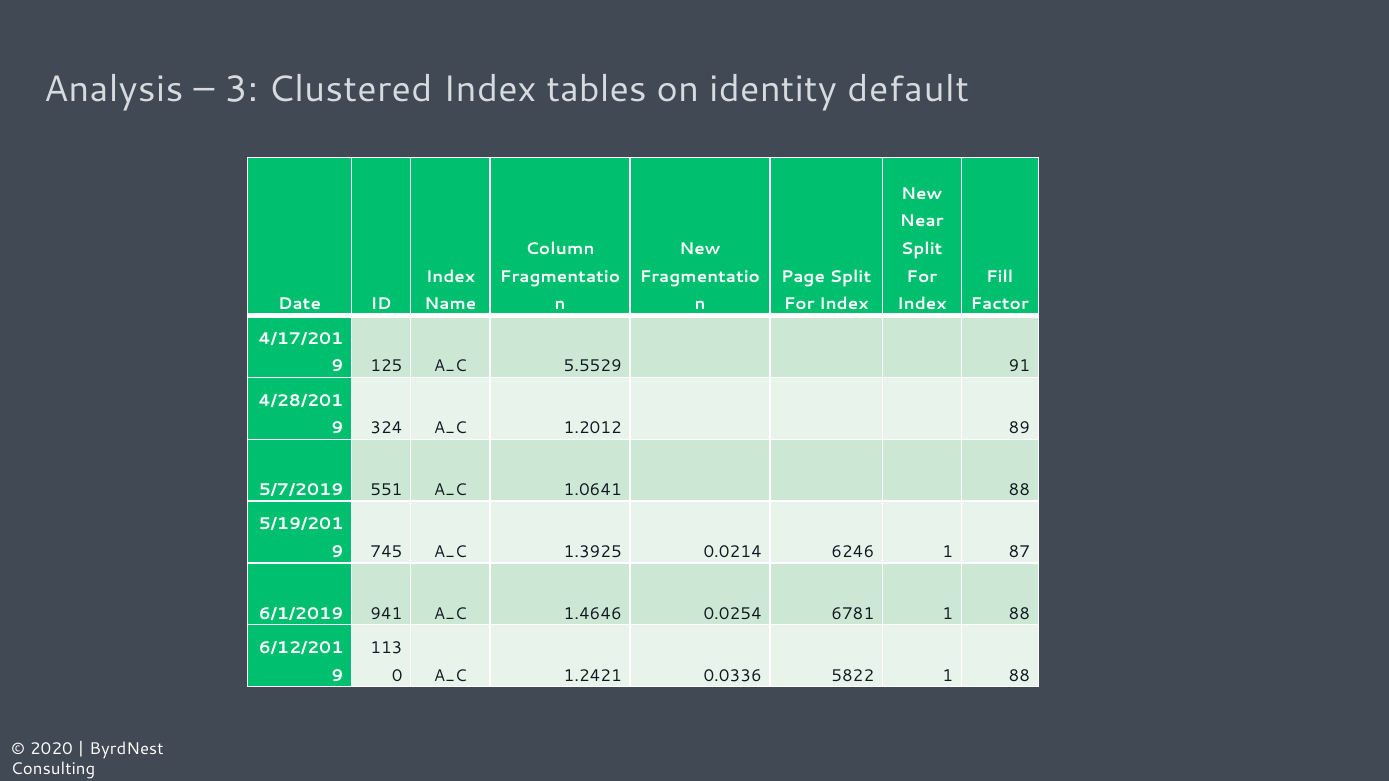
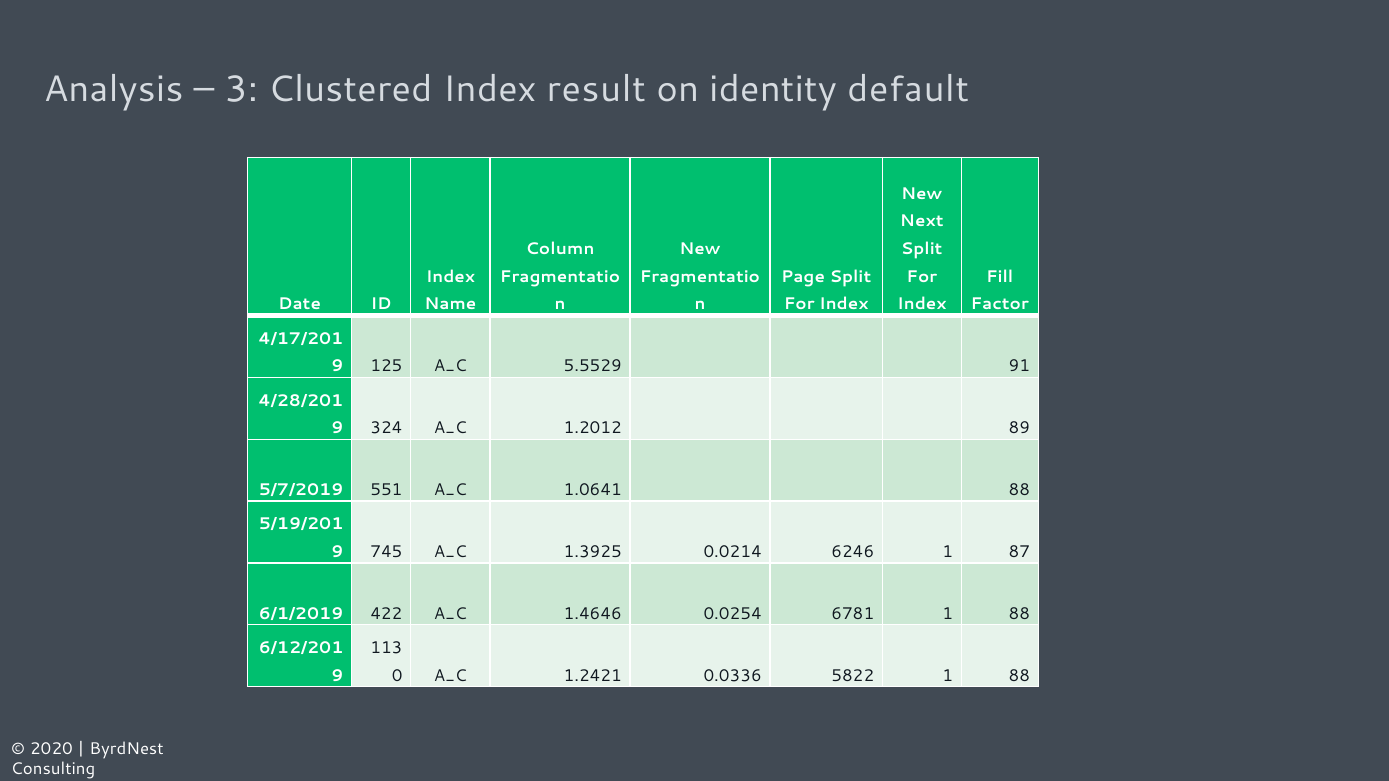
tables: tables -> result (596, 89)
Near: Near -> Next (922, 221)
941: 941 -> 422 (386, 614)
